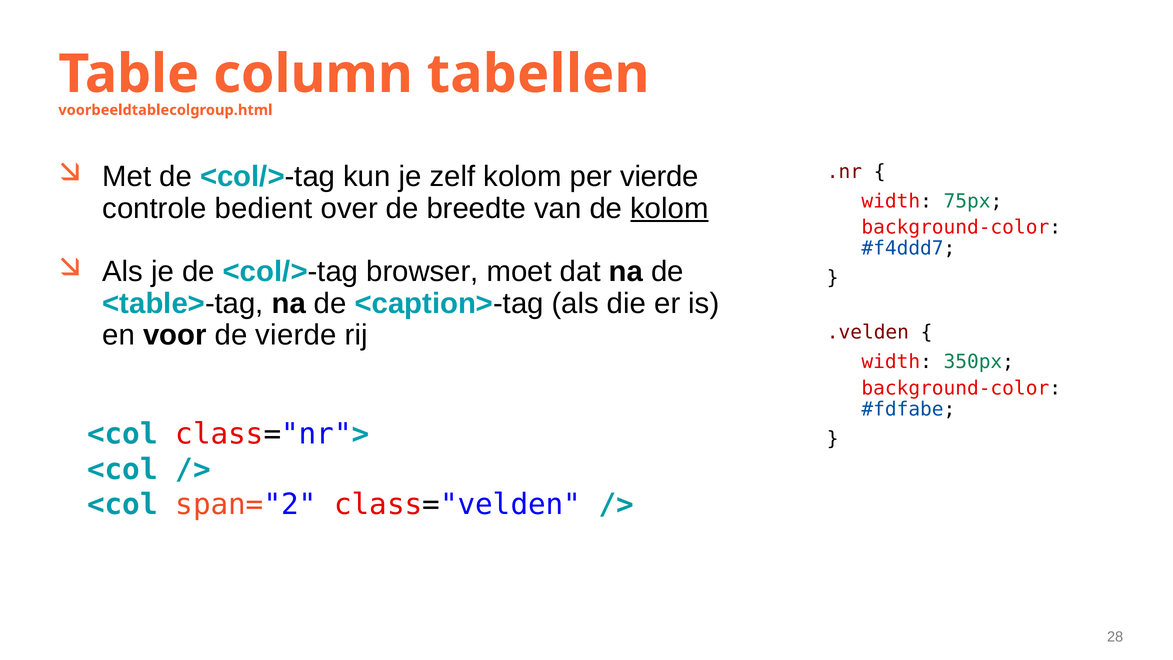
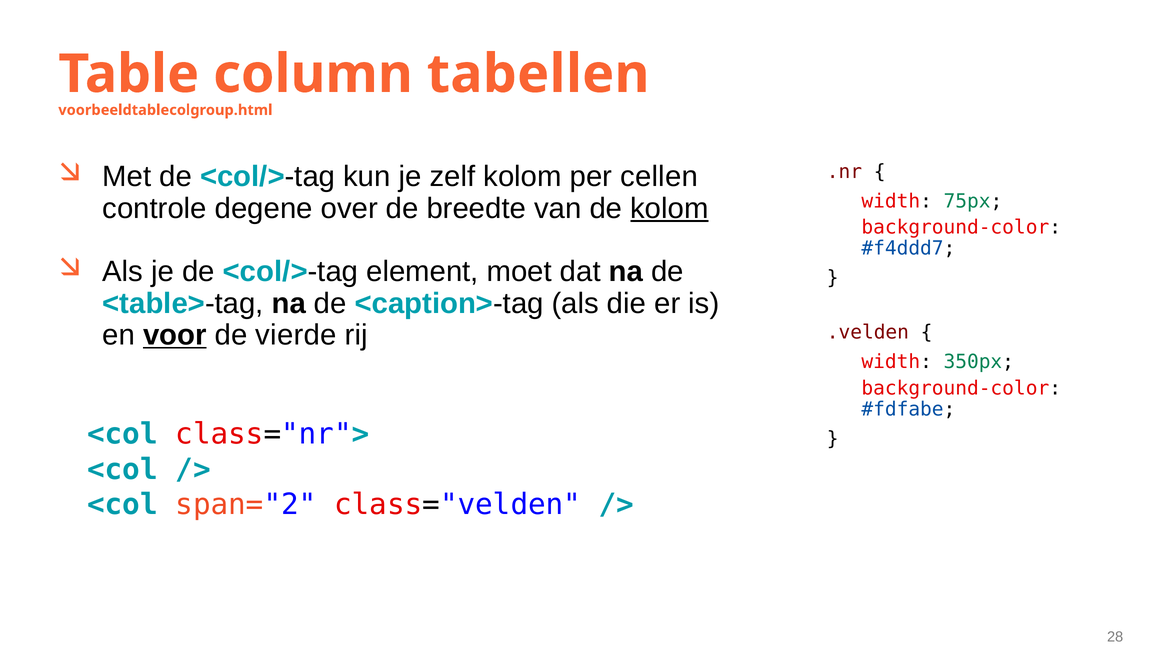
per vierde: vierde -> cellen (659, 177)
bedient: bedient -> degene (264, 208)
browser: browser -> element (422, 272)
voor underline: none -> present (175, 335)
